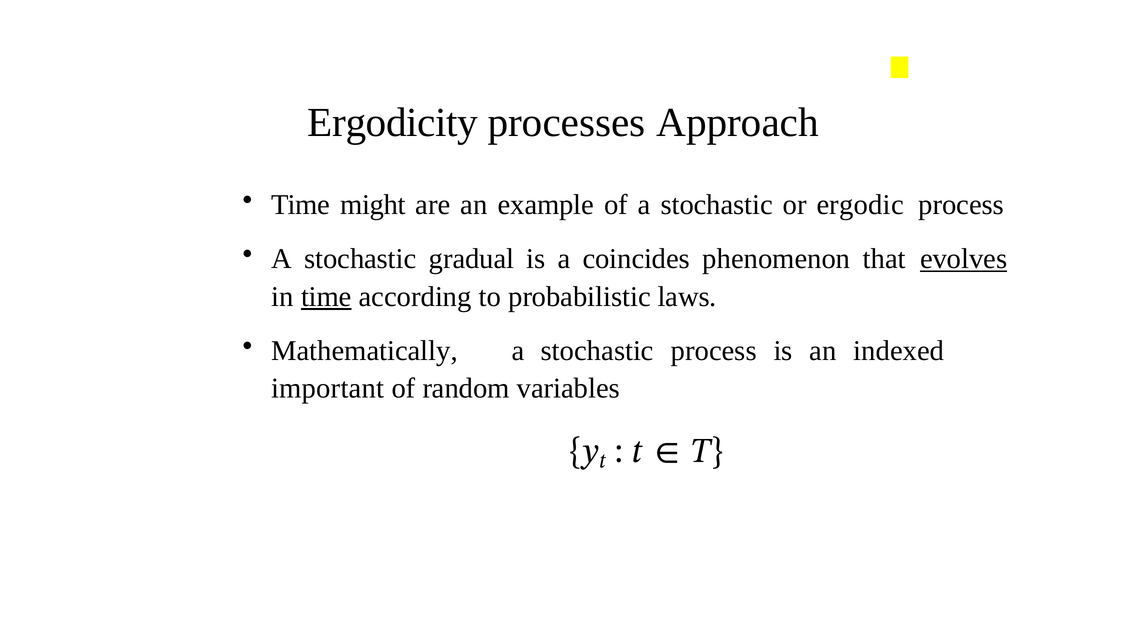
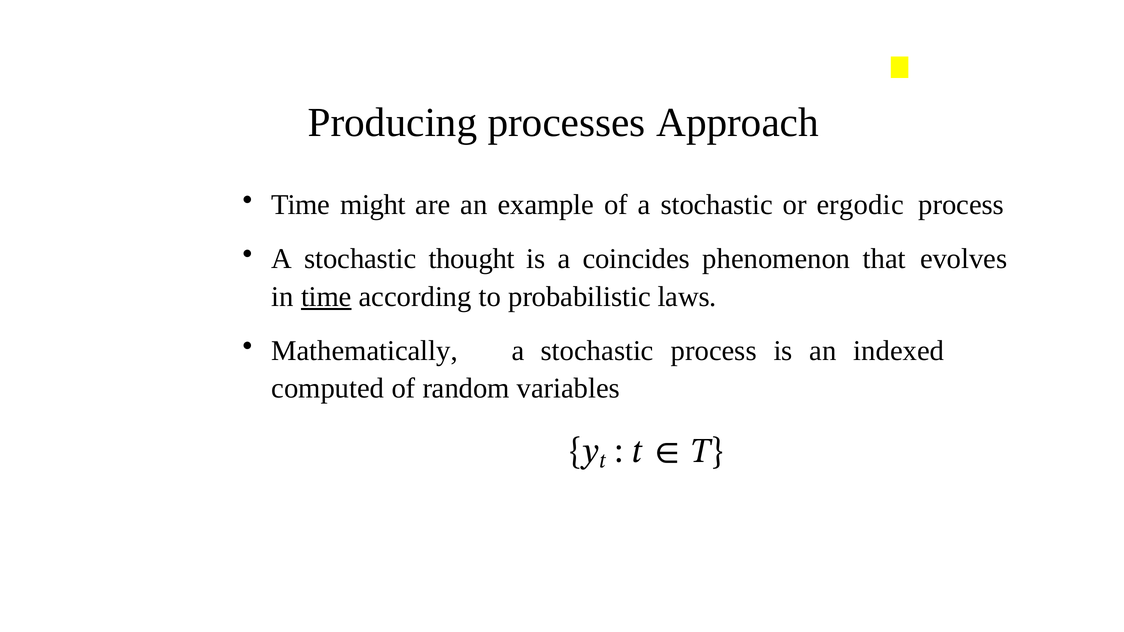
Ergodicity: Ergodicity -> Producing (392, 123)
gradual: gradual -> thought (472, 259)
evolves underline: present -> none (964, 259)
important: important -> computed (328, 389)
